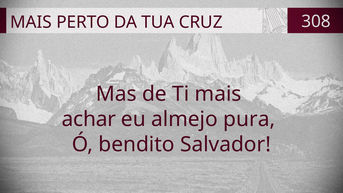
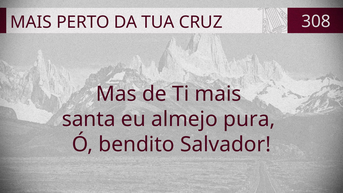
achar: achar -> santa (89, 119)
